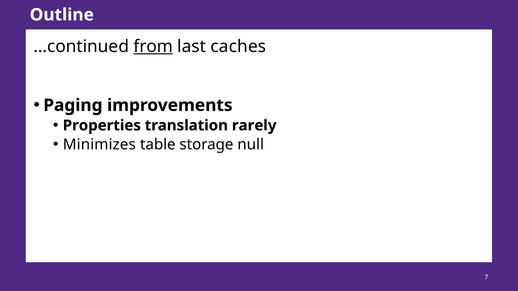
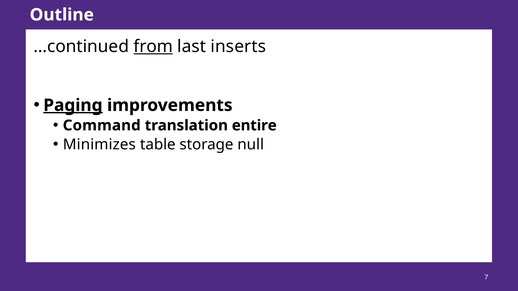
caches: caches -> inserts (238, 46)
Paging underline: none -> present (73, 105)
Properties: Properties -> Command (102, 126)
rarely: rarely -> entire (254, 126)
